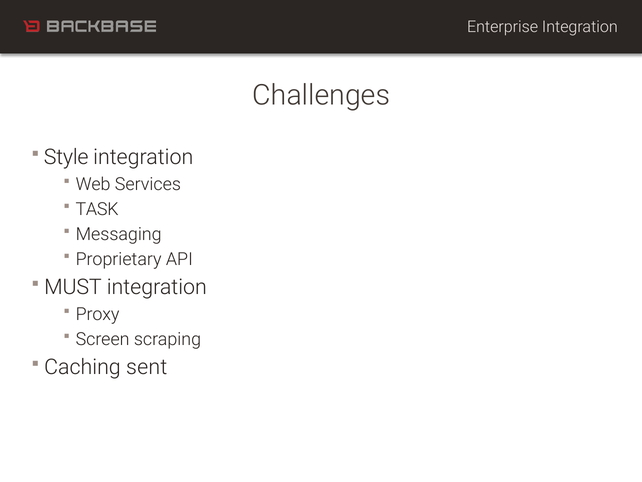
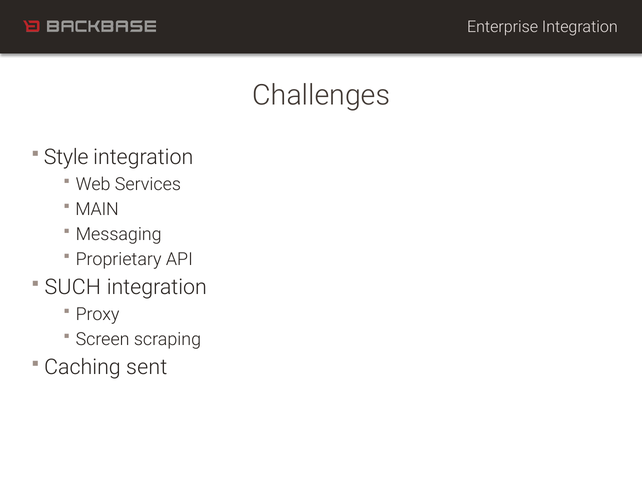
TASK: TASK -> MAIN (97, 209)
MUST: MUST -> SUCH (73, 287)
